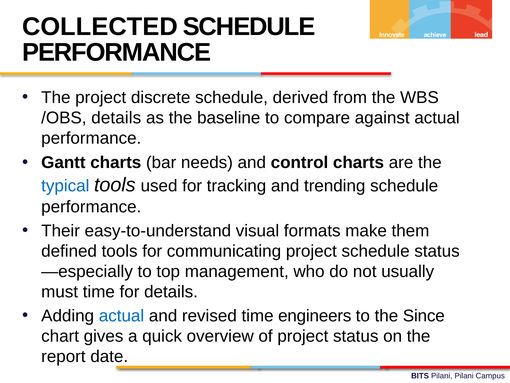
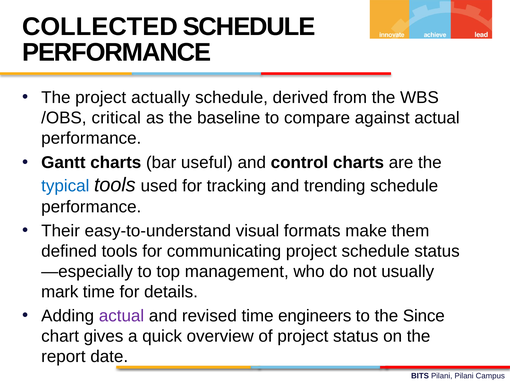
discrete: discrete -> actually (161, 97)
/OBS details: details -> critical (116, 118)
needs: needs -> useful (207, 162)
must: must -> mark (60, 292)
actual colour: blue -> purple (122, 315)
